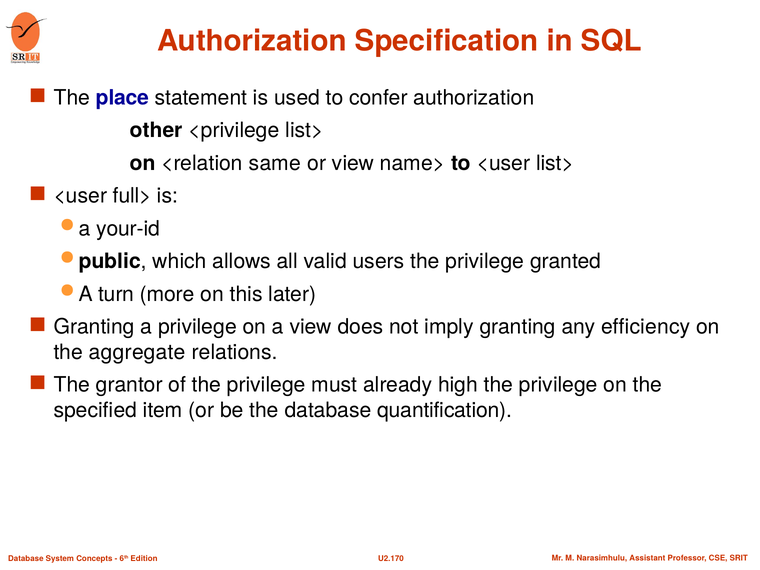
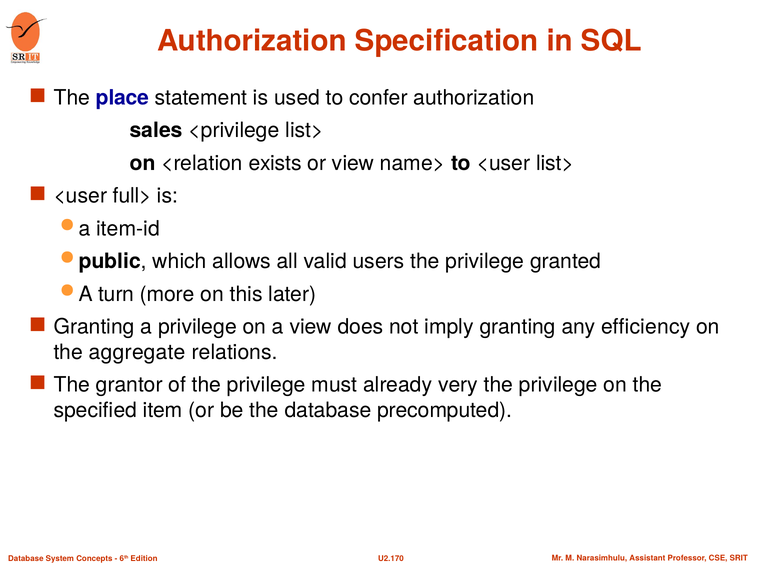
other: other -> sales (156, 130)
same: same -> exists (275, 163)
your-id: your-id -> item-id (128, 229)
high: high -> very (458, 385)
quantification: quantification -> precomputed (445, 410)
